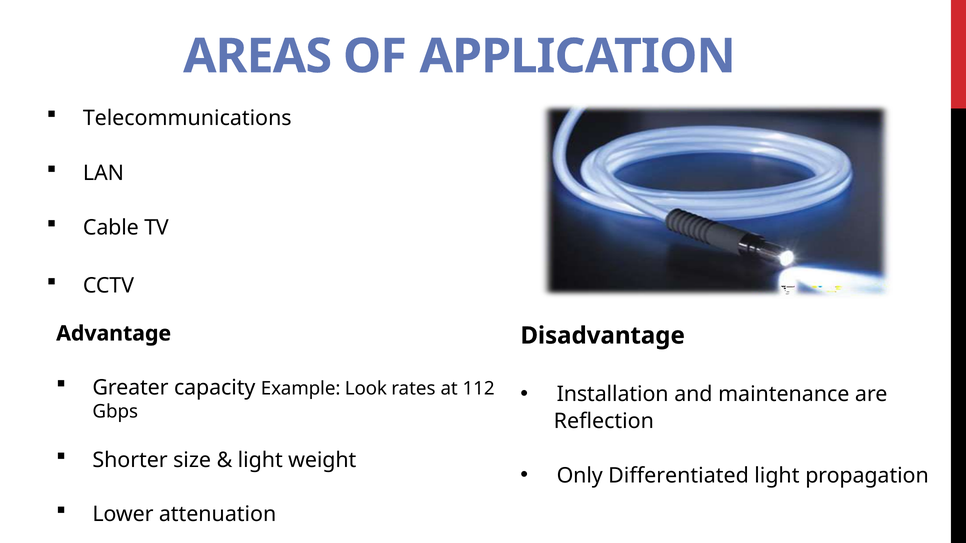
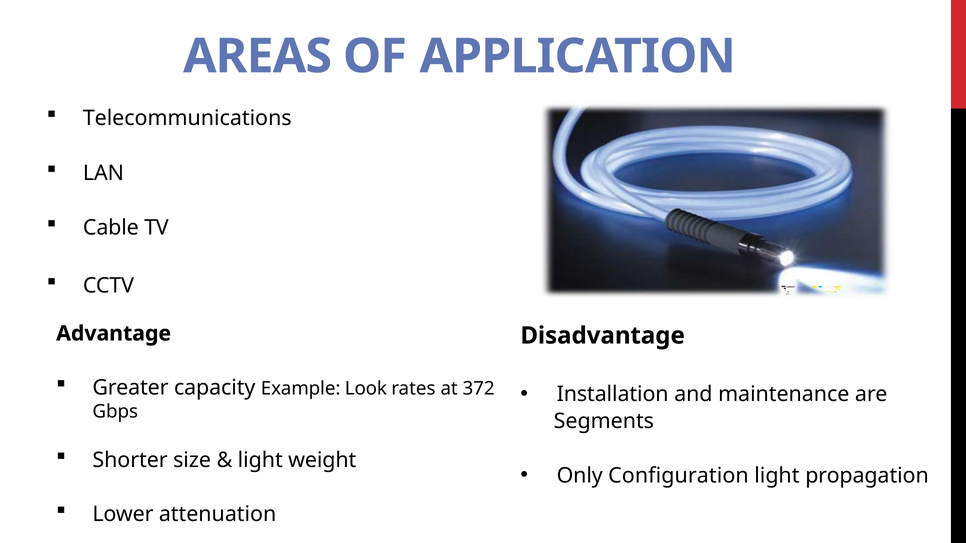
112: 112 -> 372 (479, 389)
Reflection: Reflection -> Segments (604, 422)
Differentiated: Differentiated -> Configuration (678, 476)
